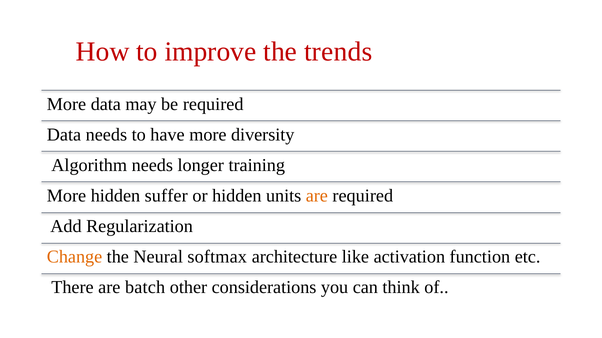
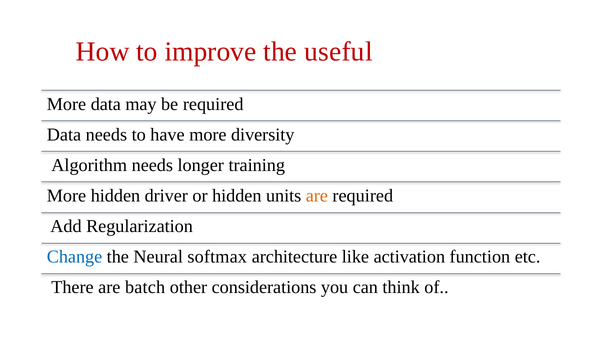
trends: trends -> useful (338, 52)
suffer: suffer -> driver (166, 196)
Change colour: orange -> blue (75, 257)
